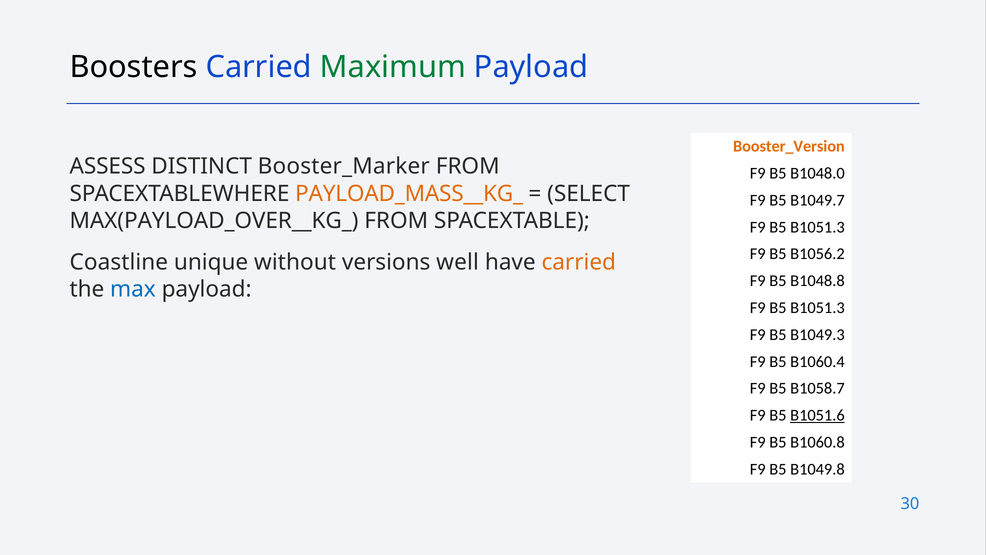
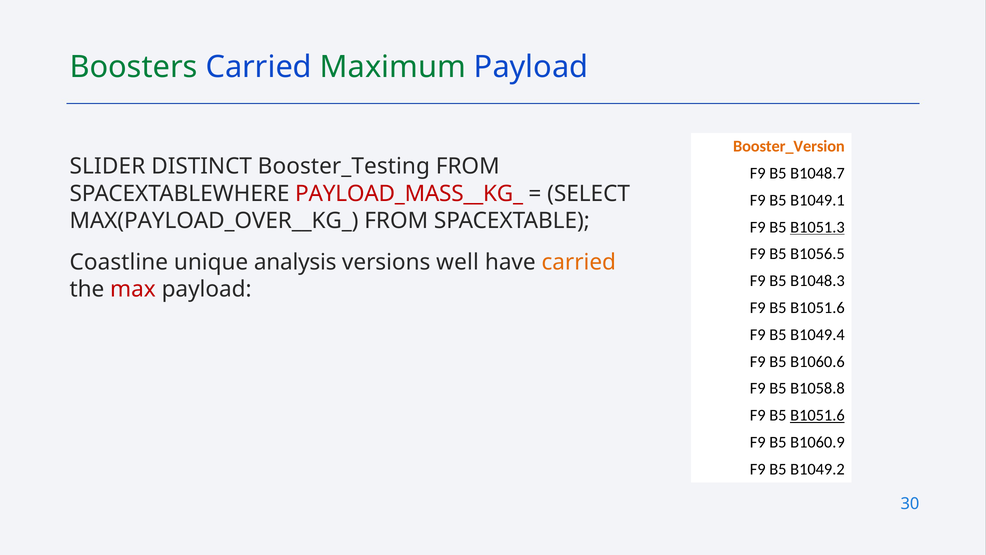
Boosters colour: black -> green (134, 67)
ASSESS: ASSESS -> SLIDER (107, 166)
Booster_Marker: Booster_Marker -> Booster_Testing (344, 166)
B1048.0: B1048.0 -> B1048.7 (817, 173)
PAYLOAD_MASS__KG_ colour: orange -> red (409, 193)
B1049.7: B1049.7 -> B1049.1 (817, 200)
B1051.3 underline: none -> present (817, 227)
B1056.2: B1056.2 -> B1056.5 (817, 254)
without: without -> analysis (295, 262)
B1048.8: B1048.8 -> B1048.3 (817, 281)
max colour: blue -> red (133, 289)
B1051.3: B1051.3 -> B1051.6 (817, 308)
B1049.3: B1049.3 -> B1049.4 (817, 335)
B1060.4: B1060.4 -> B1060.6 (817, 361)
B1058.7: B1058.7 -> B1058.8 (817, 388)
B1060.8: B1060.8 -> B1060.9 (817, 442)
B1049.8: B1049.8 -> B1049.2 (817, 469)
